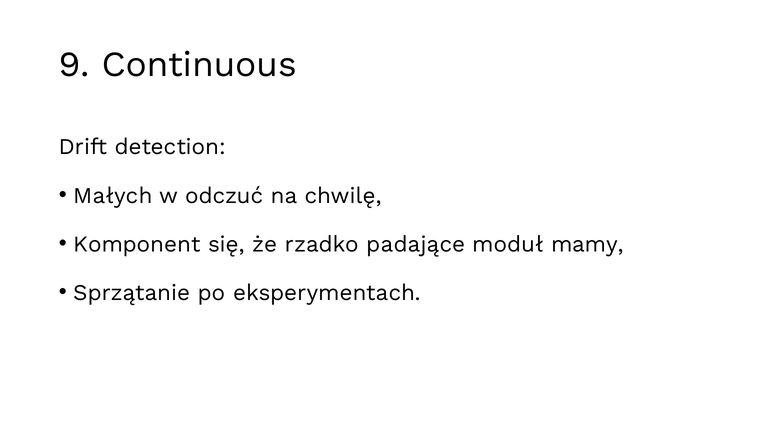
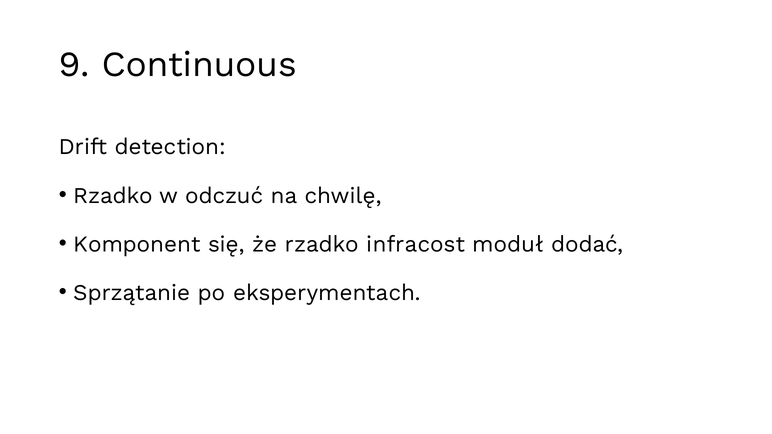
Małych: Małych -> Rzadko (113, 196)
padające: padające -> infracost (416, 244)
mamy: mamy -> dodać (587, 244)
